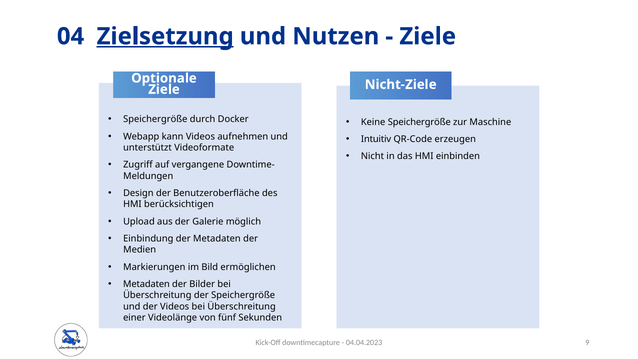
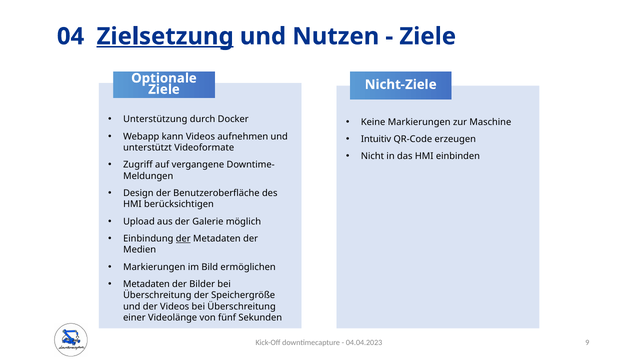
Speichergröße: Speichergröße -> Unterstützung (155, 119)
Keine Speichergröße: Speichergröße -> Markierungen (419, 122)
der underline: none -> present (183, 239)
